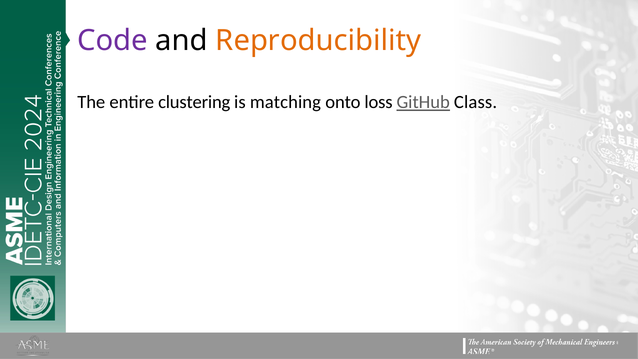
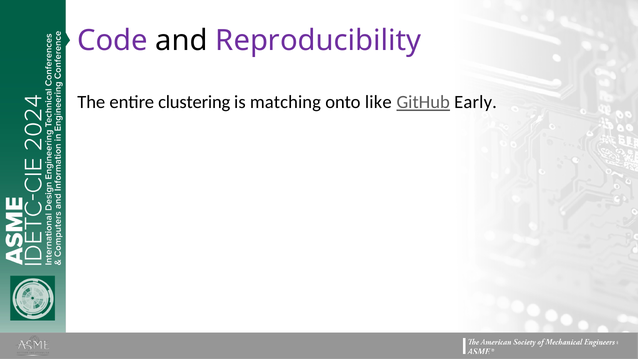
Reproducibility colour: orange -> purple (318, 41)
loss: loss -> like (378, 102)
Class: Class -> Early (476, 102)
